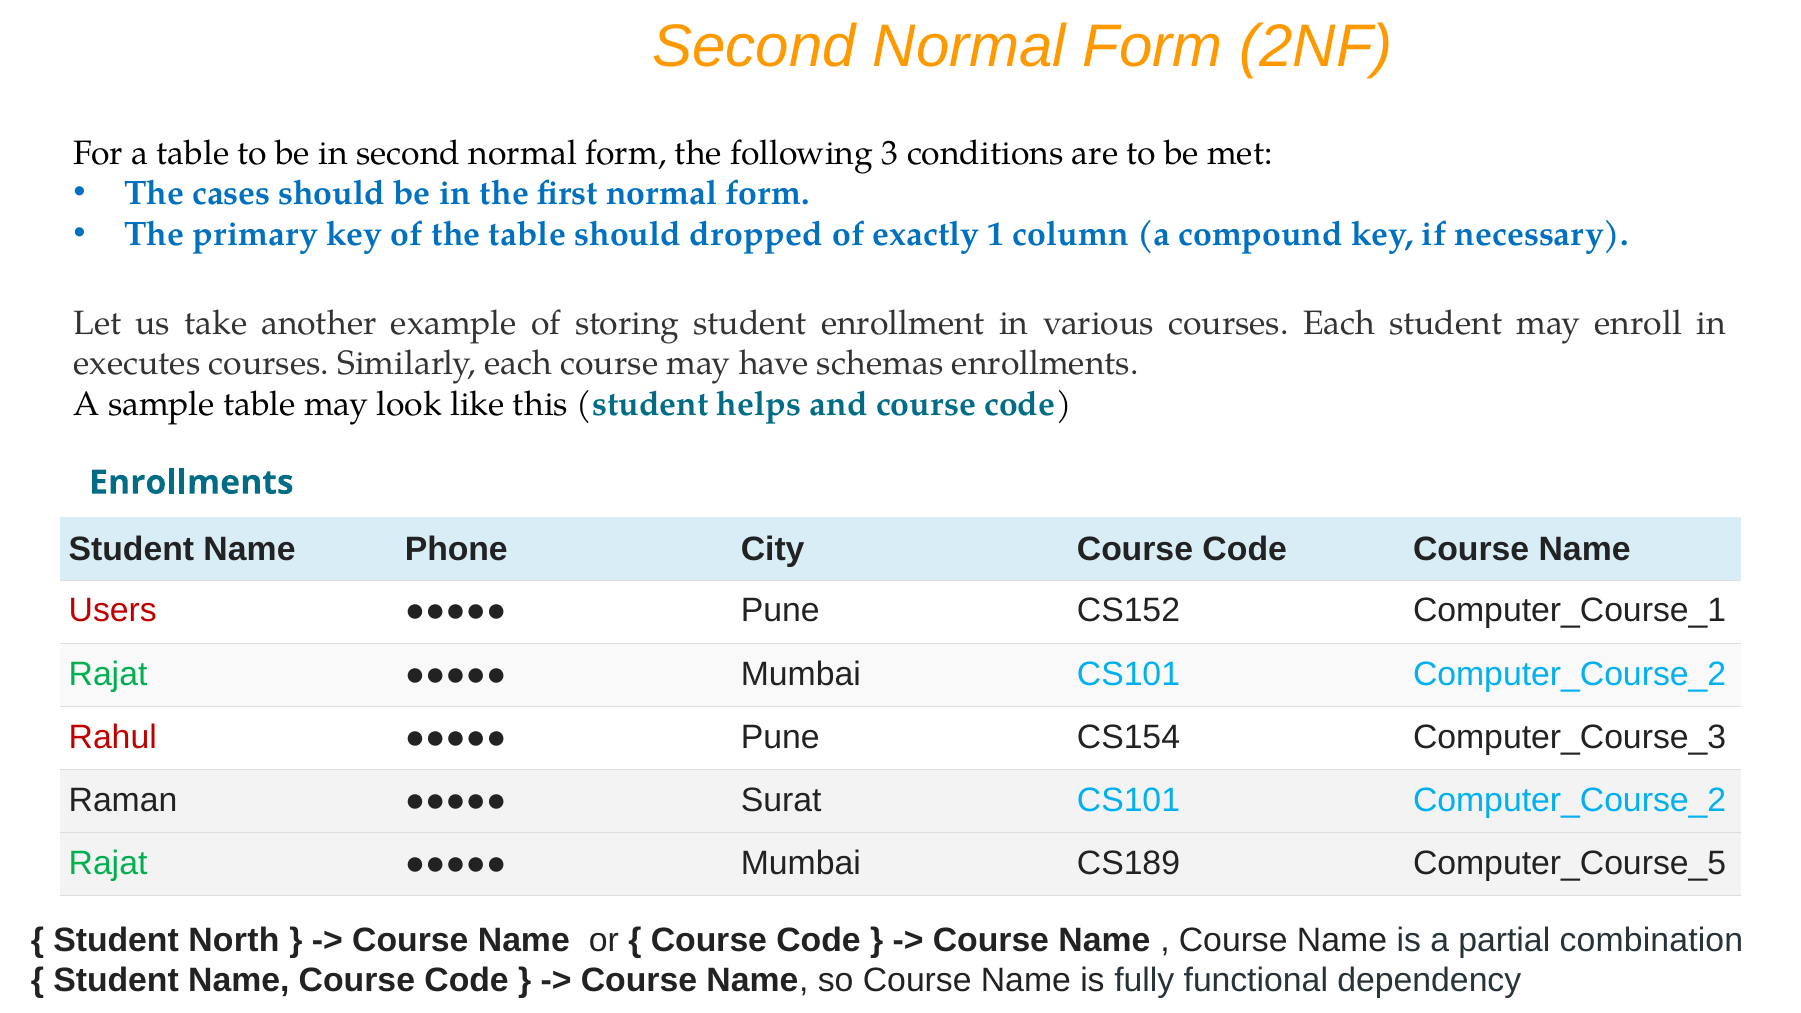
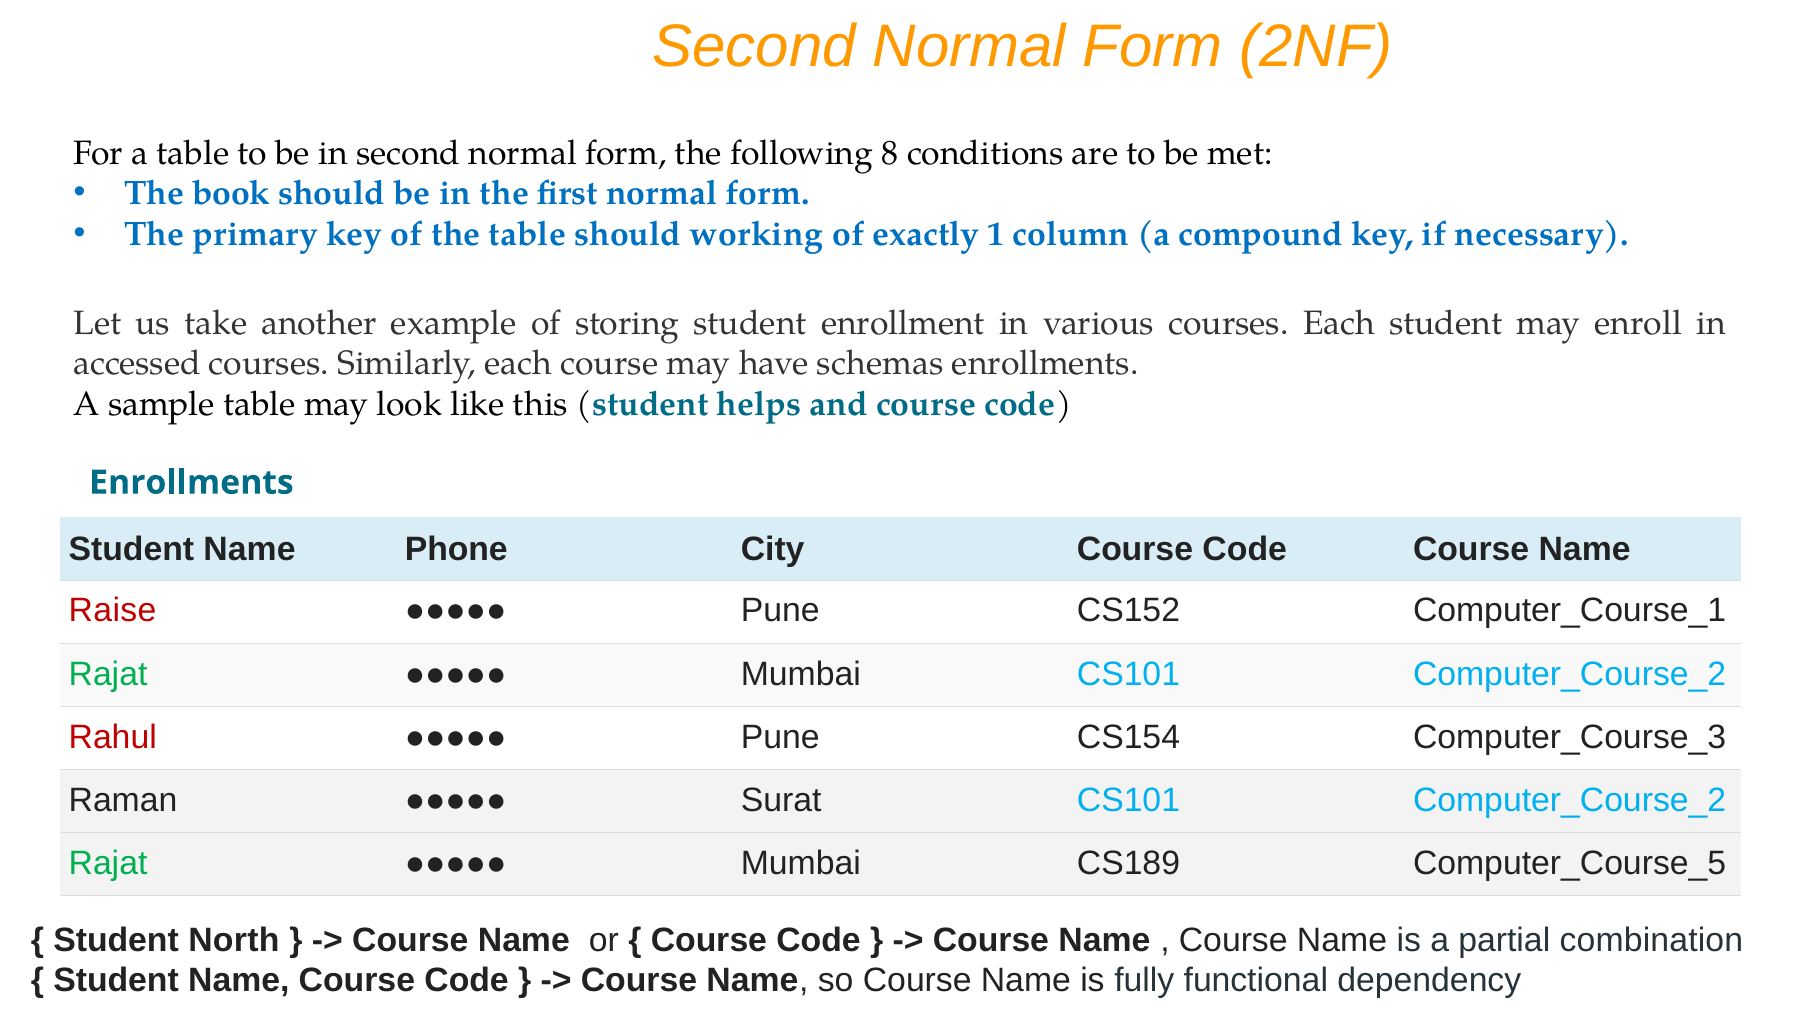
3: 3 -> 8 (890, 153)
cases: cases -> book (231, 194)
dropped: dropped -> working (757, 234)
executes: executes -> accessed (137, 364)
Users: Users -> Raise (113, 611)
